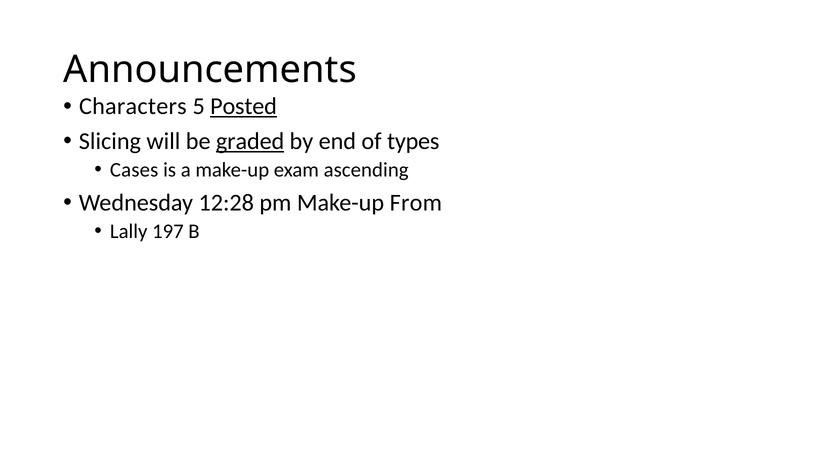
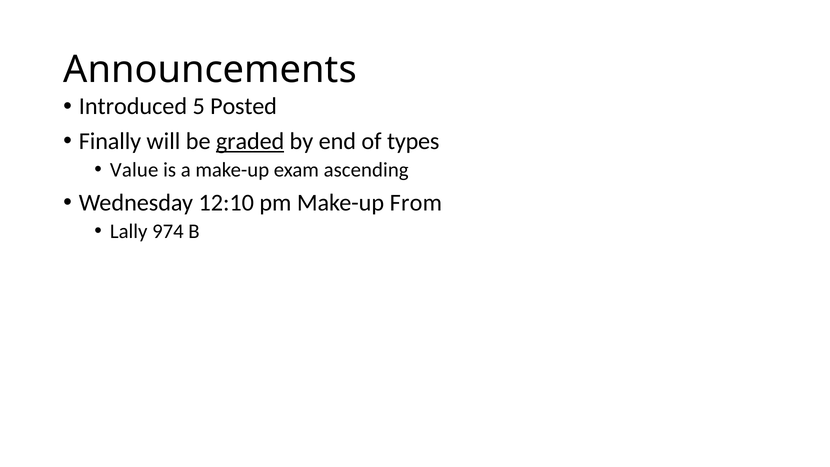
Characters: Characters -> Introduced (133, 106)
Posted underline: present -> none (244, 106)
Slicing: Slicing -> Finally (110, 141)
Cases: Cases -> Value (134, 170)
12:28: 12:28 -> 12:10 (226, 203)
197: 197 -> 974 (168, 231)
